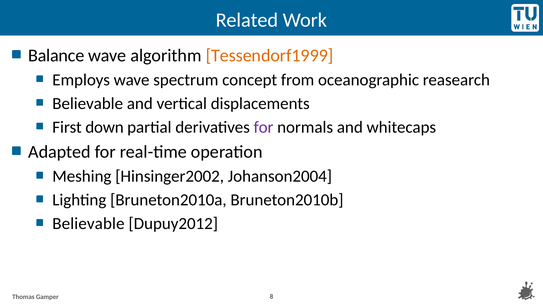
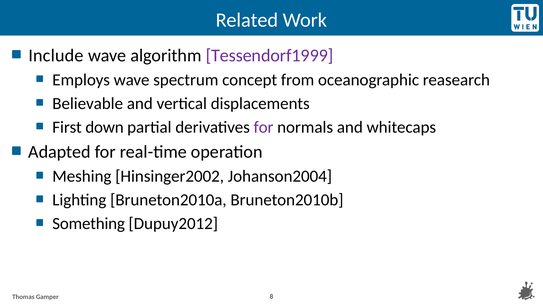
Balance: Balance -> Include (56, 56)
Tessendorf1999 colour: orange -> purple (270, 56)
Believable: Believable -> Something (89, 224)
